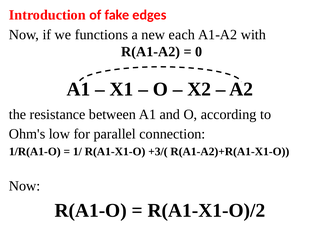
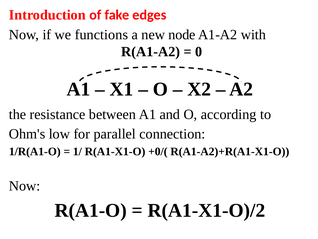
each: each -> node (182, 35)
+3/(: +3/( -> +0/( (158, 151)
